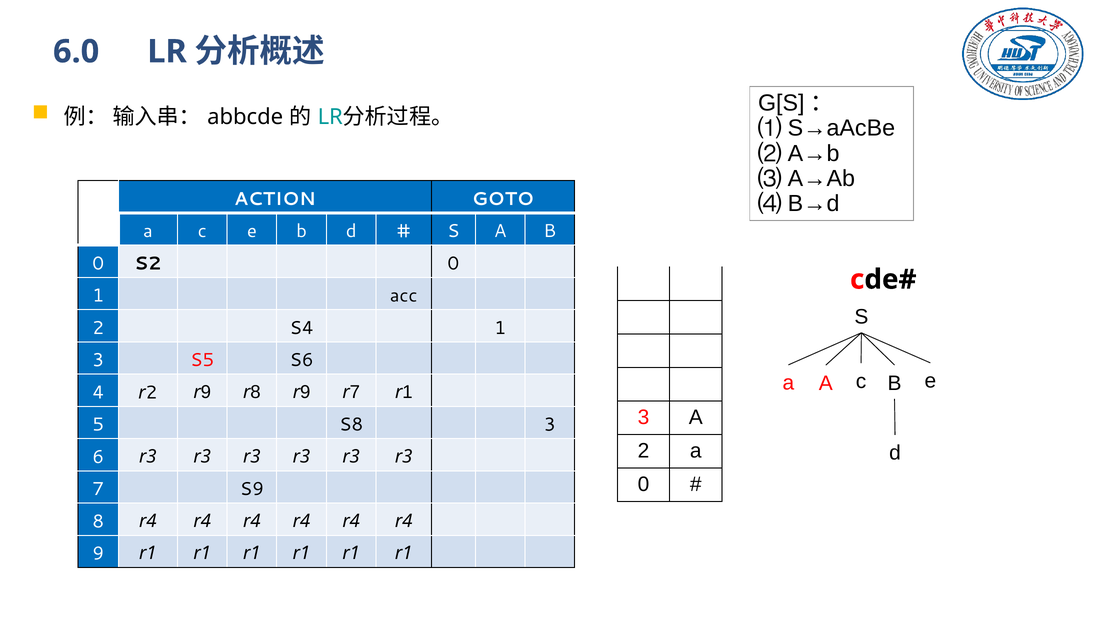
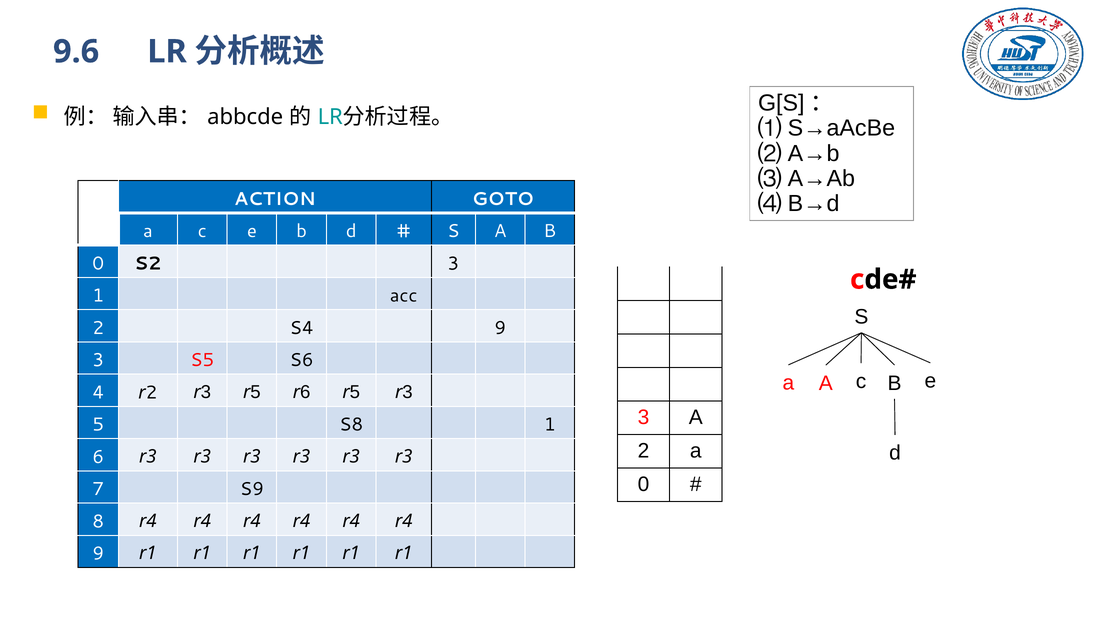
6.0: 6.0 -> 9.6 (76, 52)
S2 0: 0 -> 3 (453, 263)
S4 1: 1 -> 9 (500, 328)
9: 9 -> 3 (206, 392)
8: 8 -> 5 (256, 392)
9: 9 -> 6 (305, 392)
7: 7 -> 5 (355, 392)
1: 1 -> 3 (407, 392)
S8 3: 3 -> 1 (550, 424)
